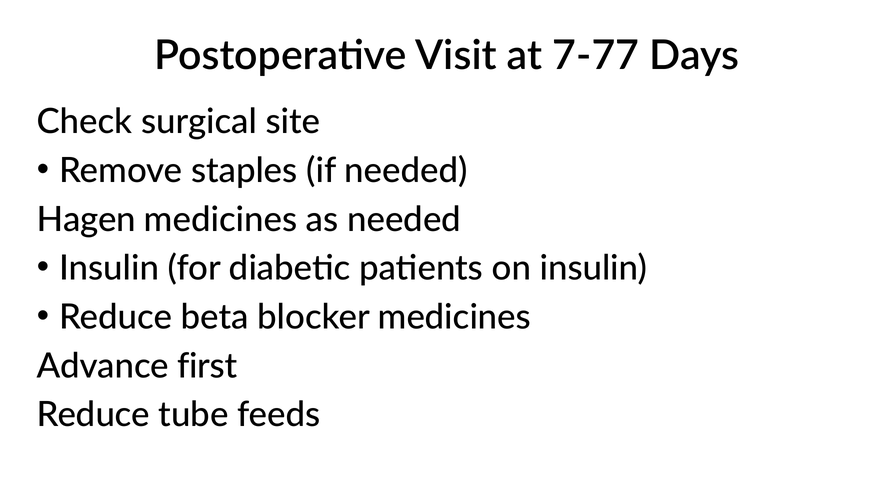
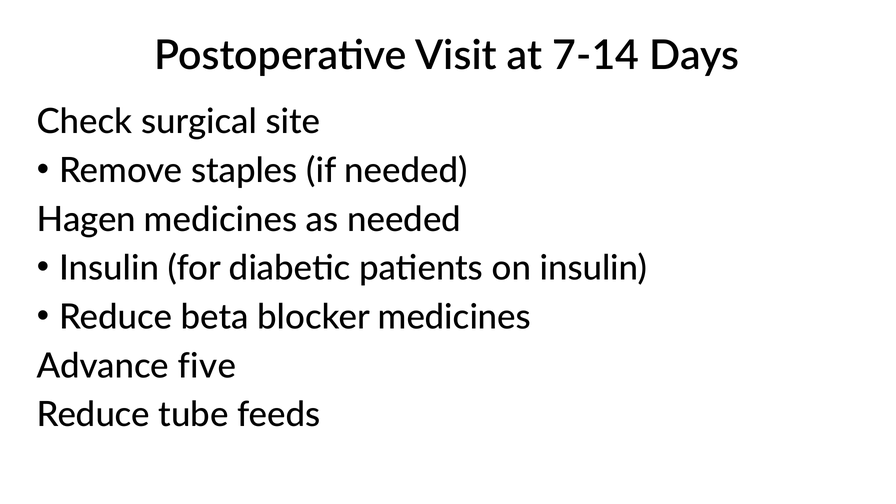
7-77: 7-77 -> 7-14 (596, 55)
first: first -> five (207, 366)
